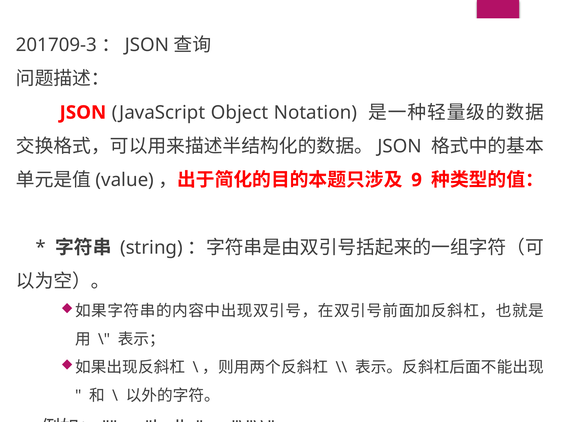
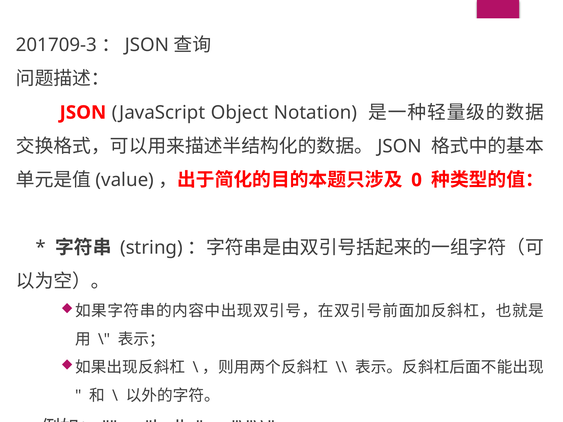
9: 9 -> 0 (417, 180)
